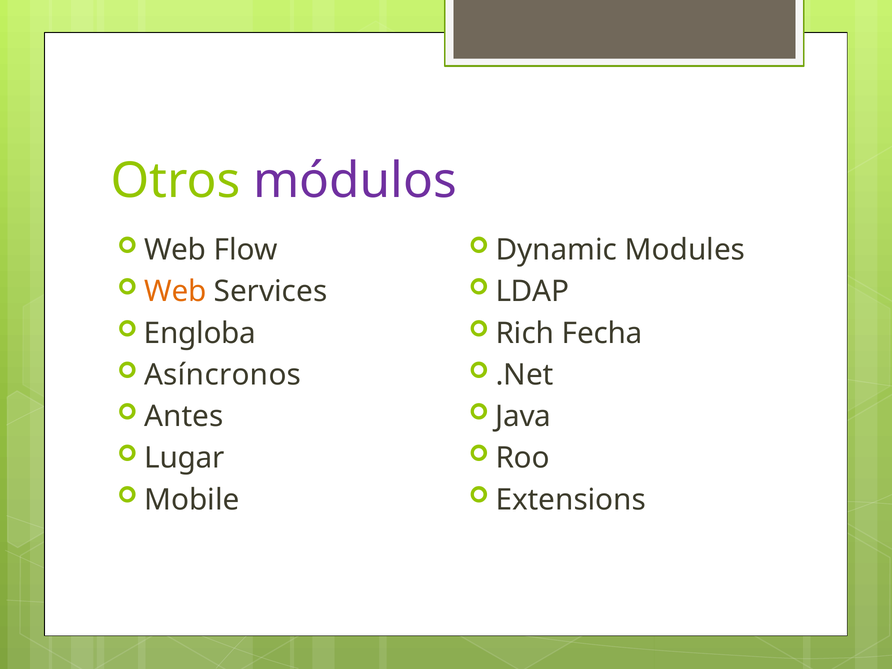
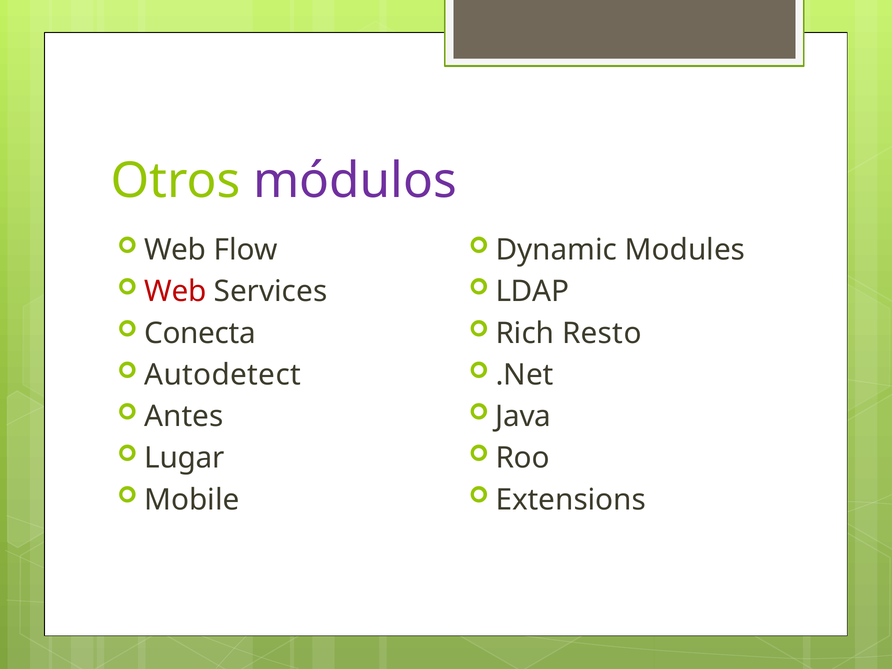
Web colour: orange -> red (175, 292)
Engloba: Engloba -> Conecta (200, 333)
Fecha: Fecha -> Resto (602, 333)
Asíncronos: Asíncronos -> Autodetect (223, 375)
